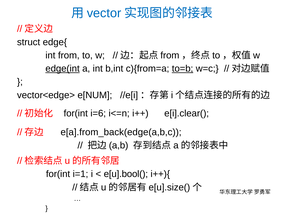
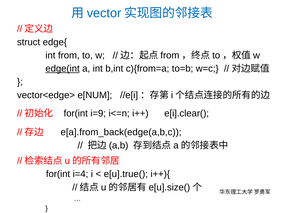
to=b underline: present -> none (183, 69)
i=6: i=6 -> i=9 (98, 113)
i=1: i=1 -> i=4 (80, 174)
e[u].bool(: e[u].bool( -> e[u].true( (126, 174)
